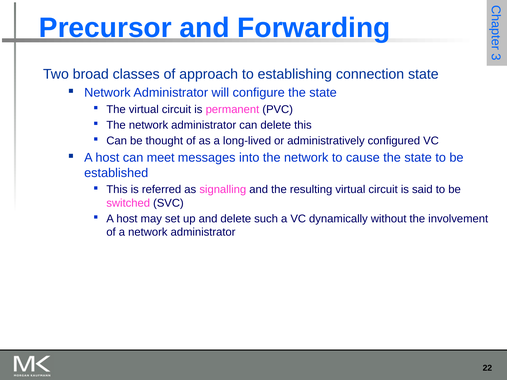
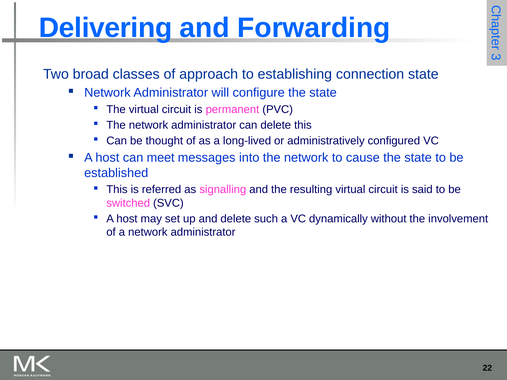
Precursor: Precursor -> Delivering (106, 28)
